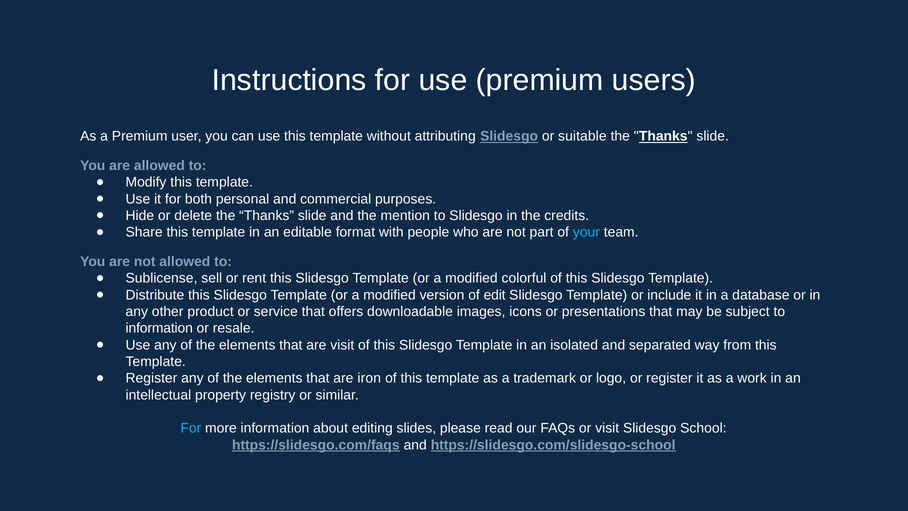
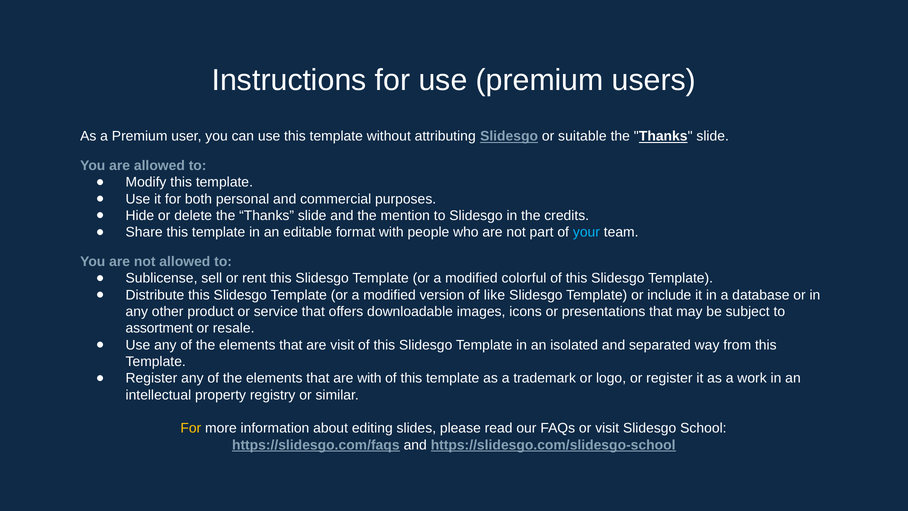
edit: edit -> like (494, 295)
information: information -> assortment (159, 328)
are iron: iron -> with (369, 378)
For colour: light blue -> yellow (191, 428)
